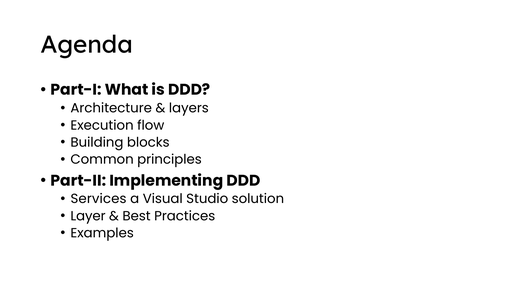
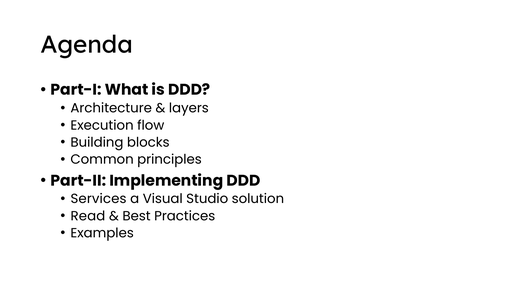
Layer: Layer -> Read (88, 216)
